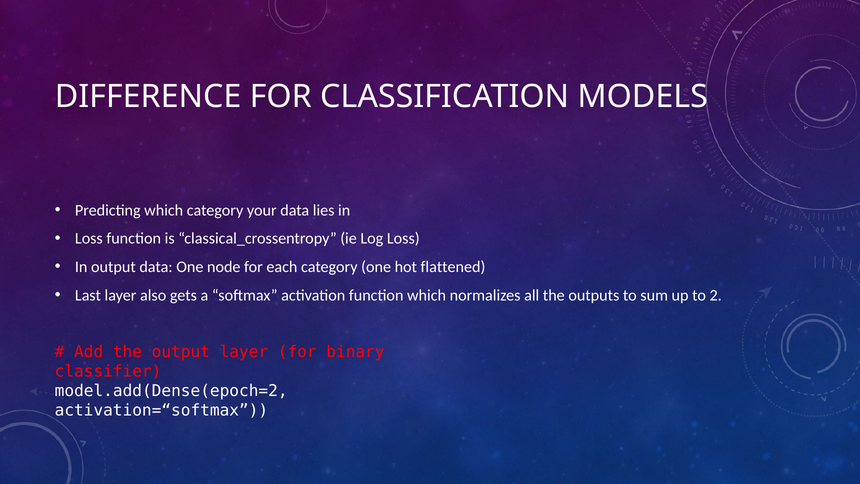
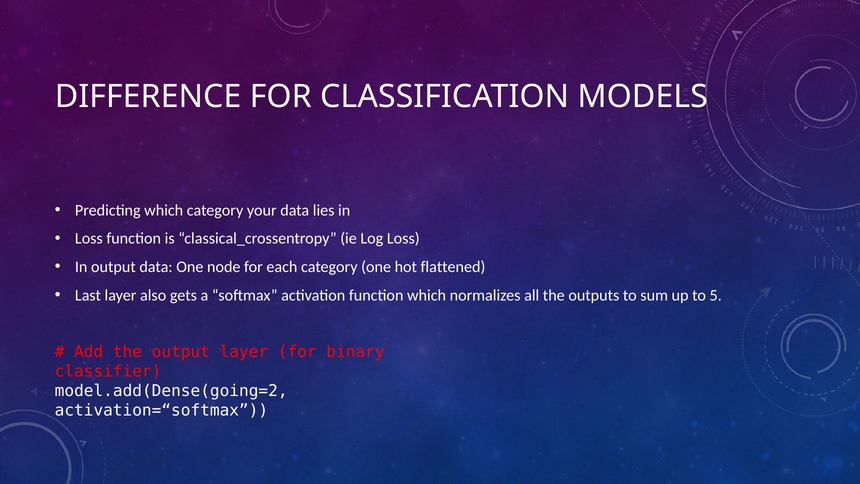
2: 2 -> 5 (716, 295)
model.add(Dense(epoch=2: model.add(Dense(epoch=2 -> model.add(Dense(going=2 (171, 391)
